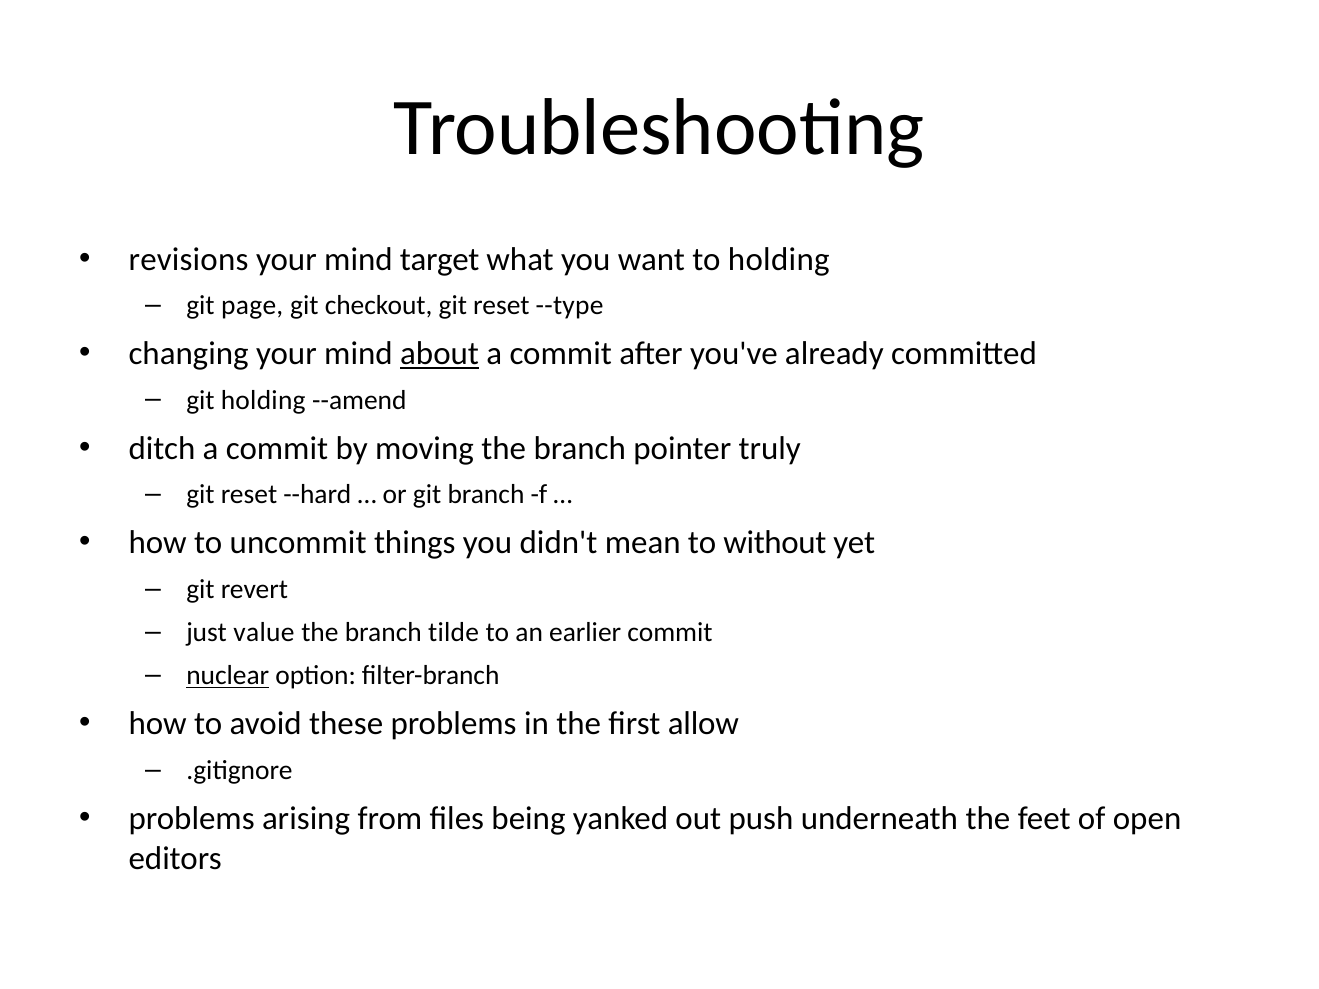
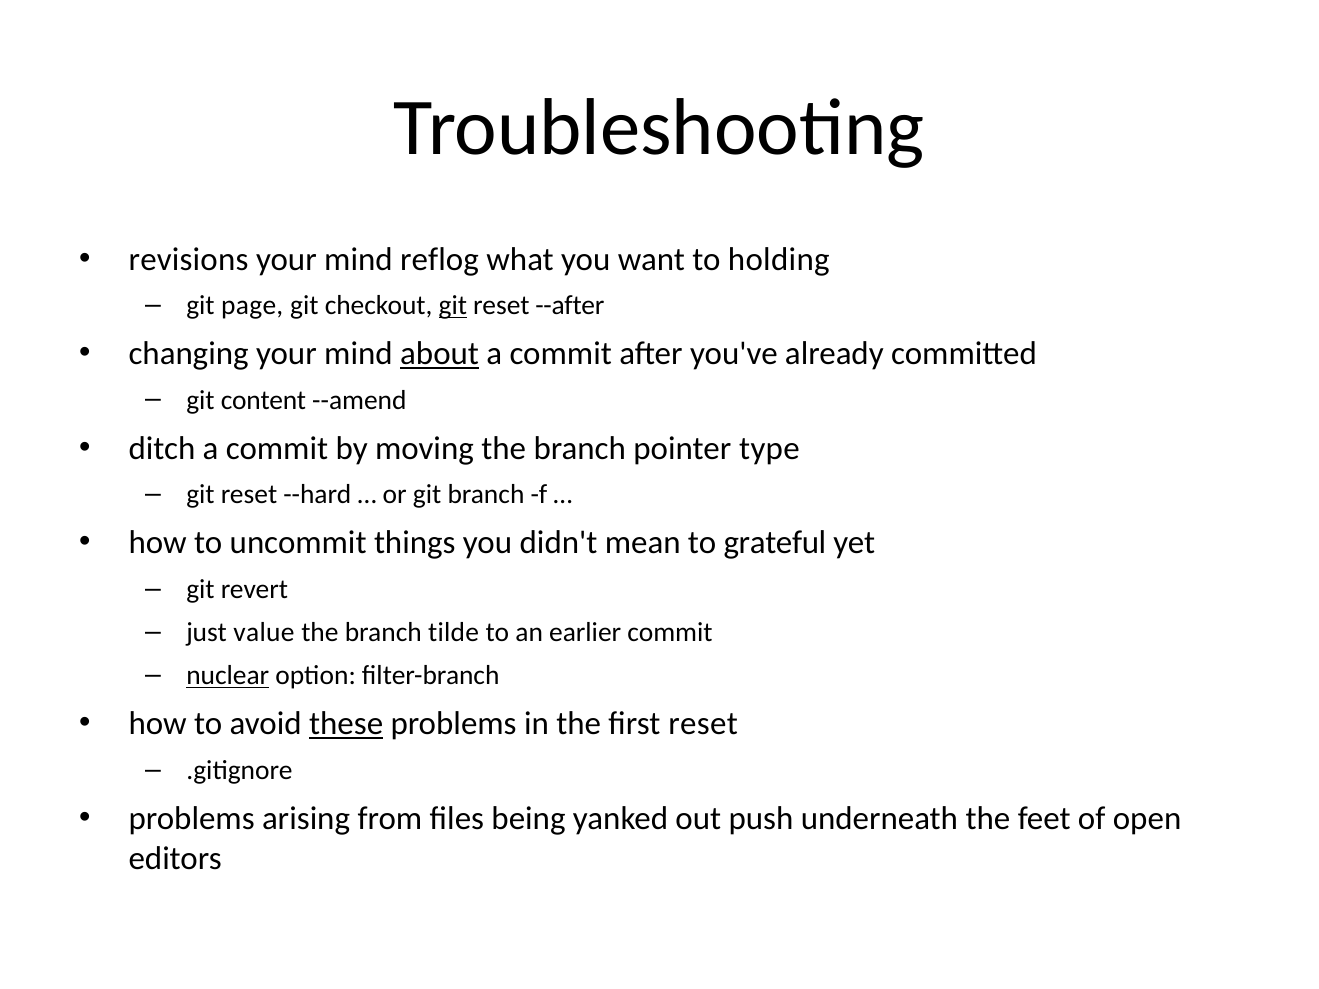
target: target -> reflog (440, 260)
git underline: none -> present (453, 306)
--type: --type -> --after (570, 306)
git holding: holding -> content (263, 400)
truly: truly -> type (769, 449)
without: without -> grateful (775, 543)
these underline: none -> present (346, 724)
first allow: allow -> reset (703, 724)
